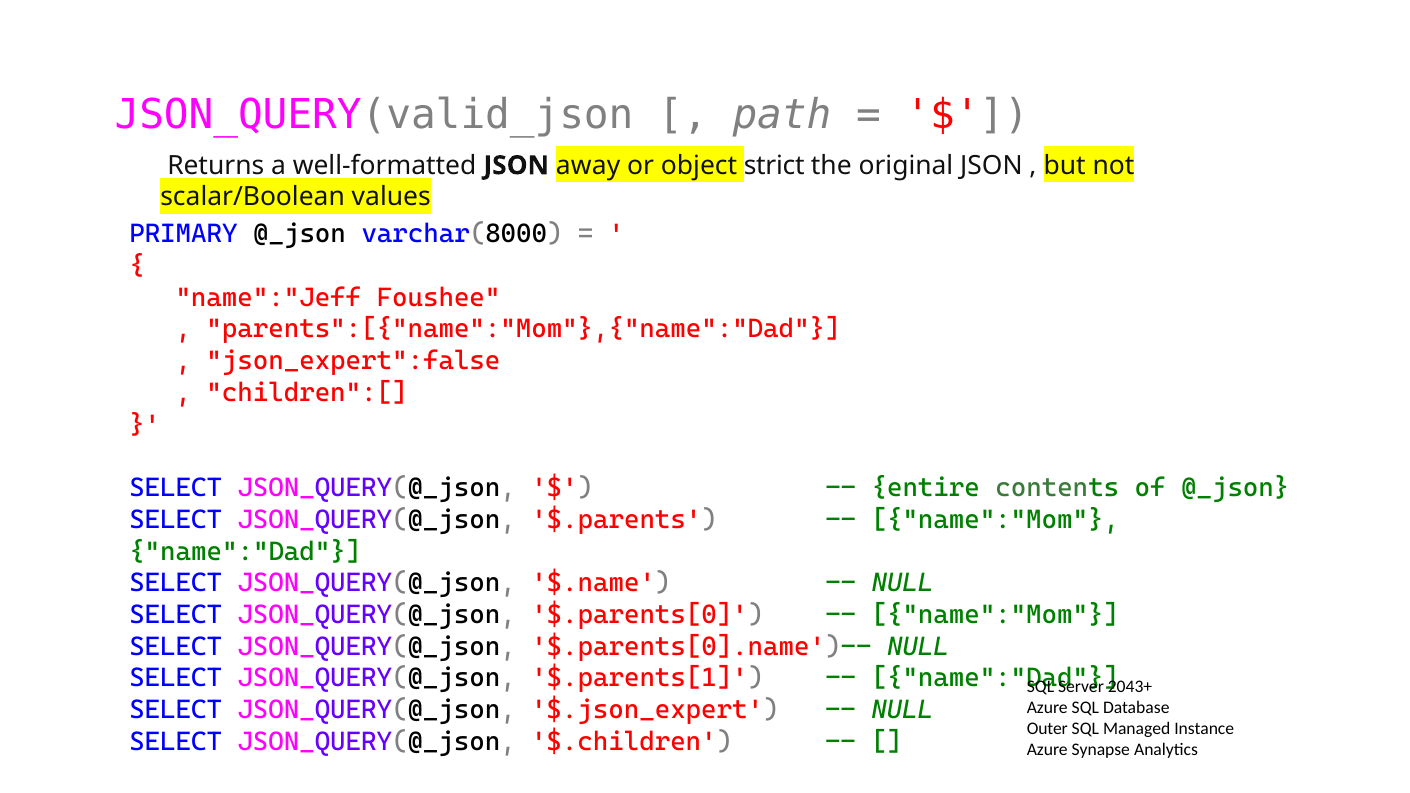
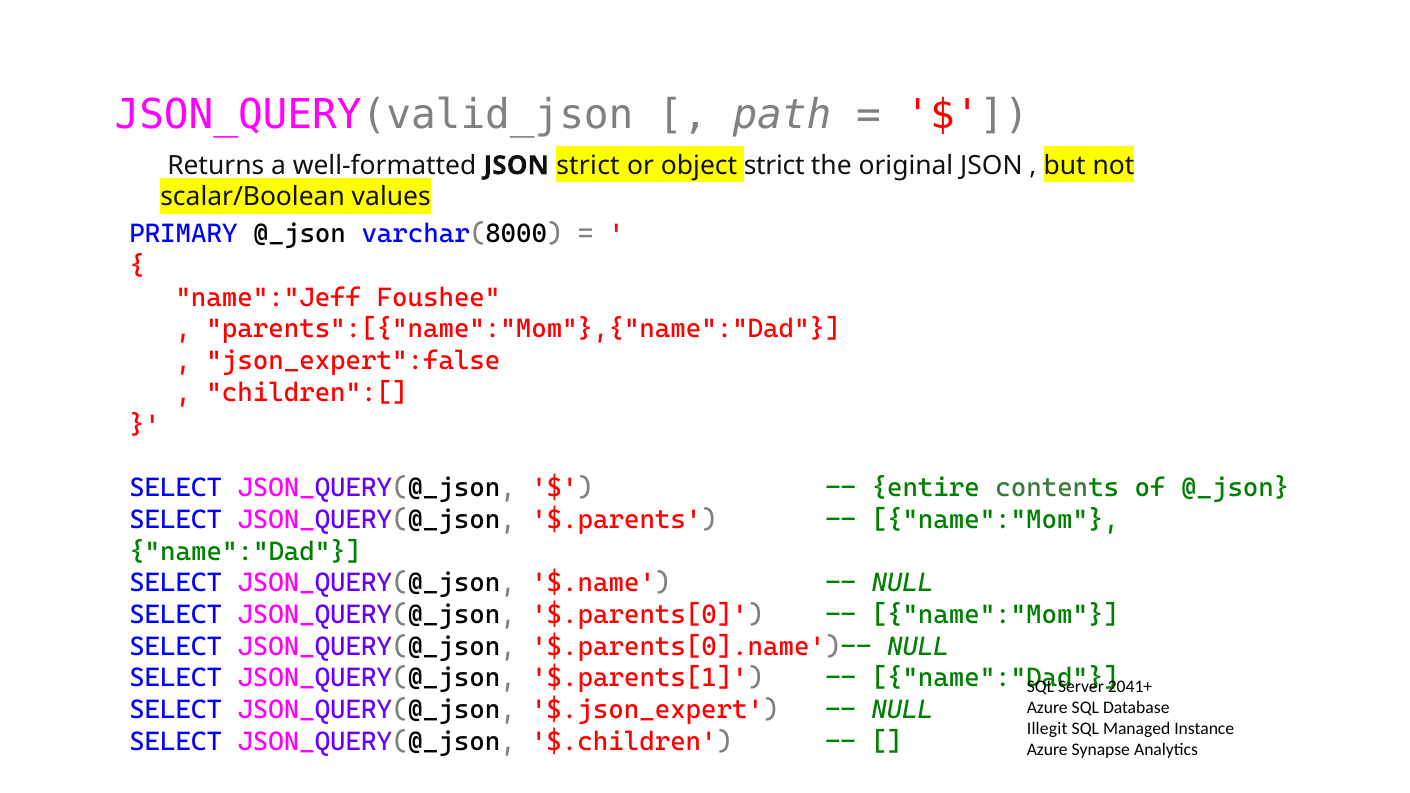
JSON away: away -> strict (588, 166)
2043+: 2043+ -> 2041+ (1130, 687)
Outer: Outer -> Illegit (1047, 729)
